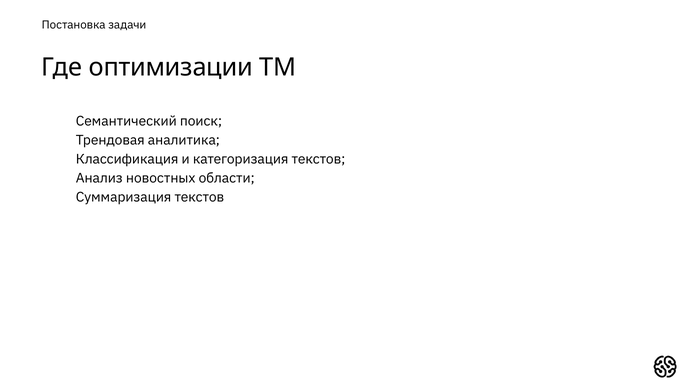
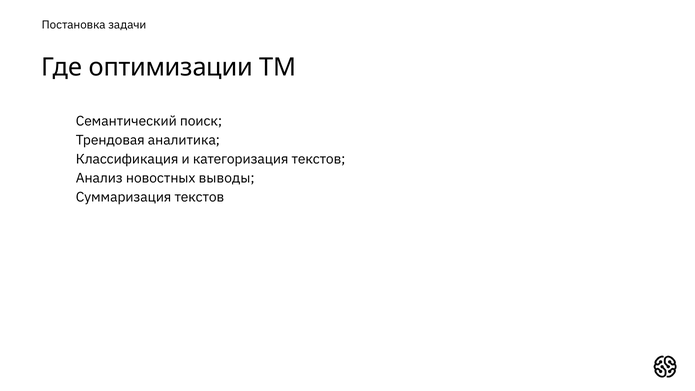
области: области -> выводы (227, 178)
